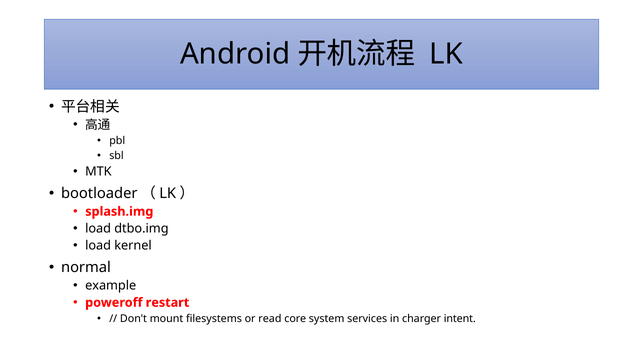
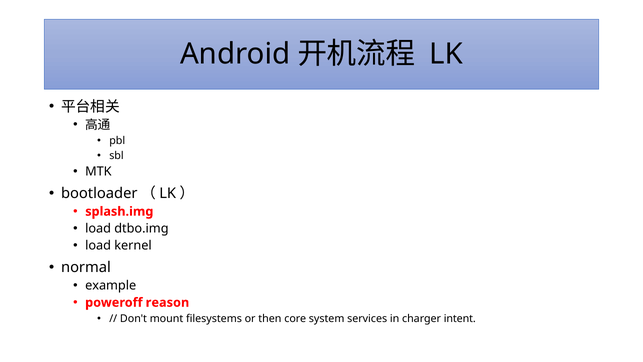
restart: restart -> reason (167, 302)
read: read -> then (270, 318)
